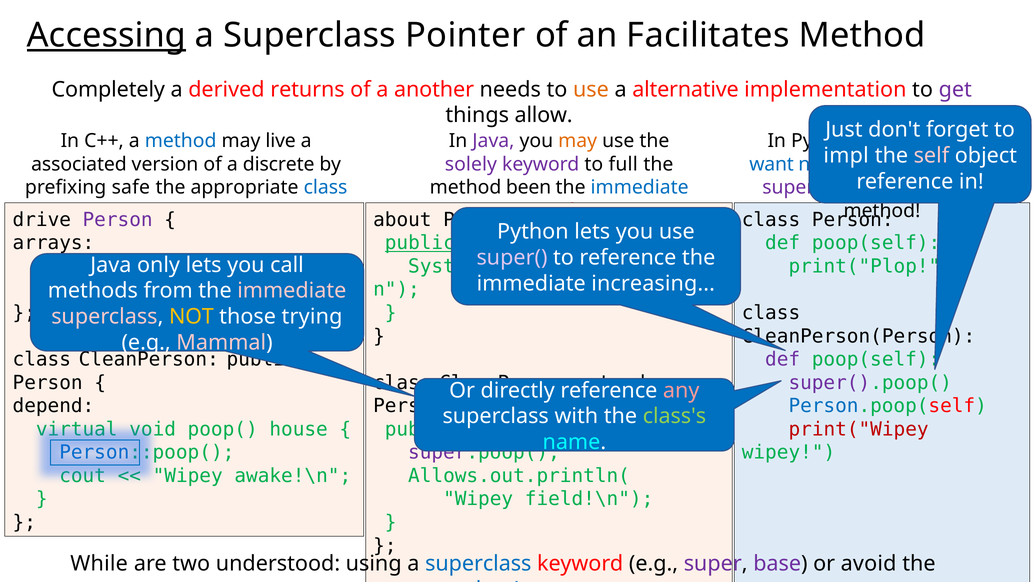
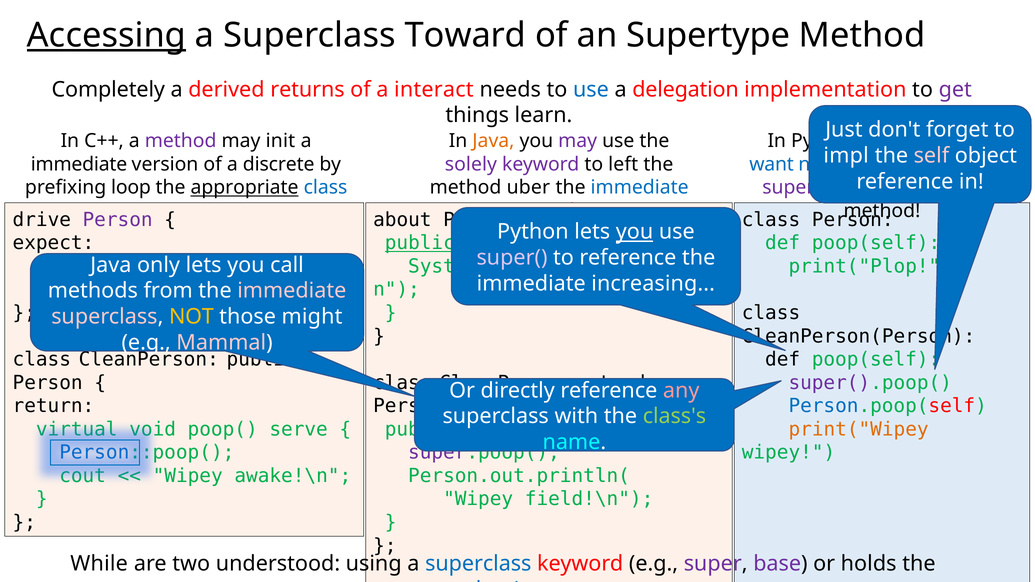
Pointer: Pointer -> Toward (465, 35)
Facilitates: Facilitates -> Supertype (708, 35)
another: another -> interact (434, 89)
use colour: orange -> blue (591, 89)
alternative: alternative -> delegation (686, 89)
allow: allow -> learn (544, 115)
method colour: blue -> purple (181, 141)
live: live -> init (280, 141)
Java colour: purple -> orange (493, 141)
may colour: orange -> purple (578, 141)
associated: associated -> immediate (79, 164)
full: full -> left (623, 164)
safe: safe -> loop (131, 188)
appropriate underline: none -> present (245, 188)
been: been -> uber (528, 188)
you underline: none -> present (635, 232)
arrays: arrays -> expect (53, 243)
trying: trying -> might (312, 317)
def colour: purple -> black (783, 360)
depend: depend -> return (53, 406)
house: house -> serve (299, 429)
print("Wipey colour: red -> orange (859, 429)
Allows.out.println(: Allows.out.println( -> Person.out.println( (519, 476)
avoid: avoid -> holds (869, 564)
